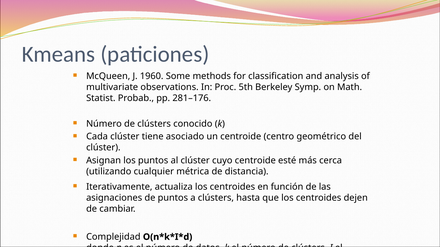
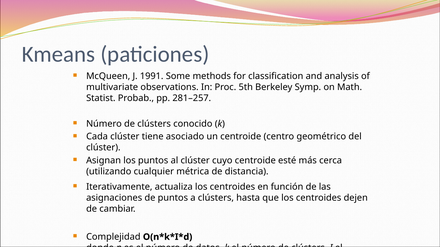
1960: 1960 -> 1991 (152, 76)
281–176: 281–176 -> 281–257 (192, 98)
